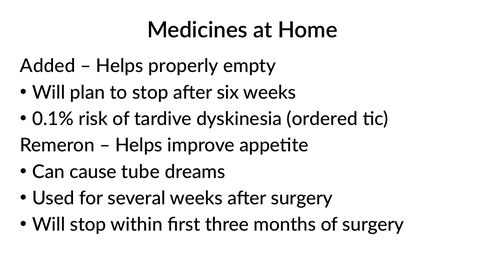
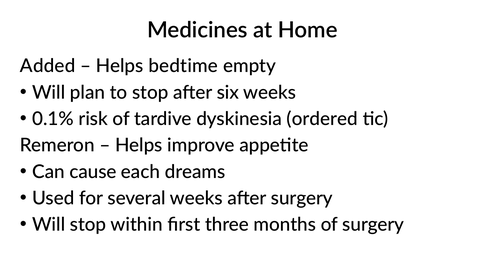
properly: properly -> bedtime (183, 66)
tube: tube -> each (141, 172)
